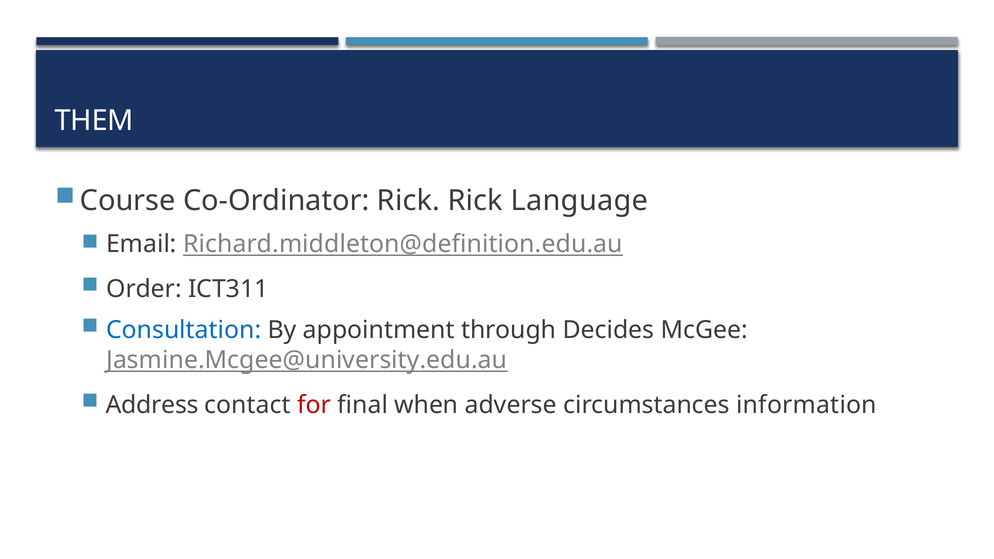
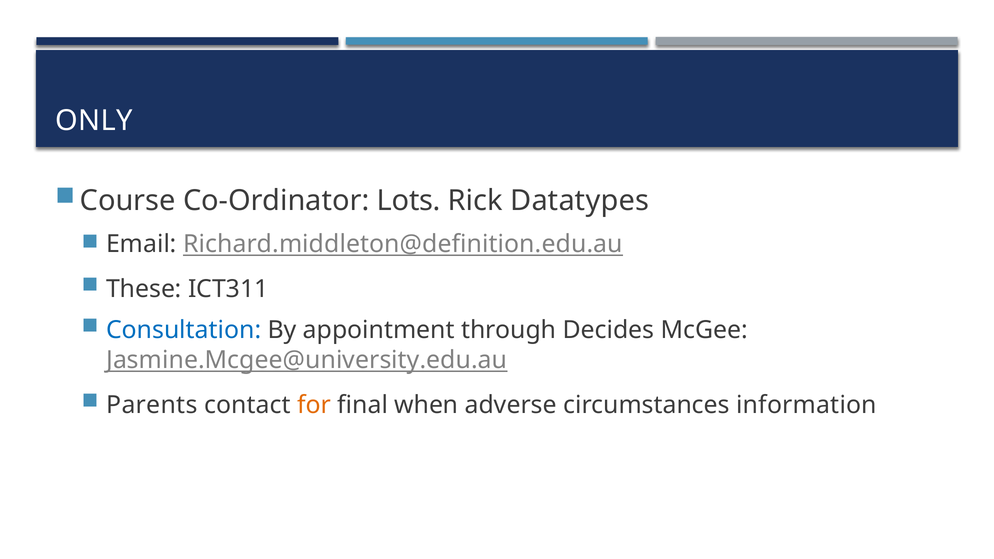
THEM: THEM -> ONLY (94, 121)
Co-Ordinator Rick: Rick -> Lots (409, 201)
Language: Language -> Datatypes (580, 201)
Order: Order -> These (144, 289)
Address: Address -> Parents (152, 405)
for colour: red -> orange (314, 405)
